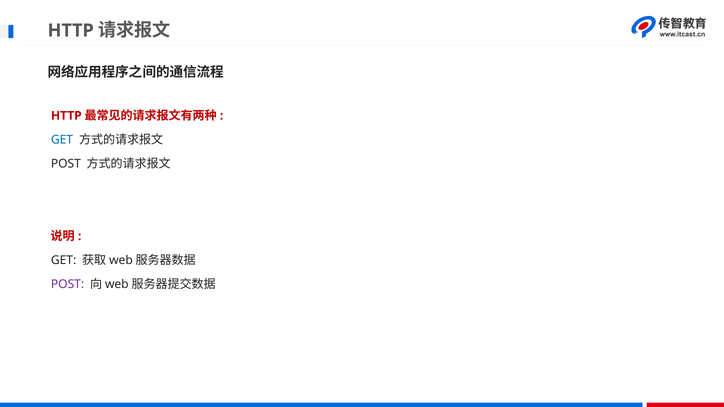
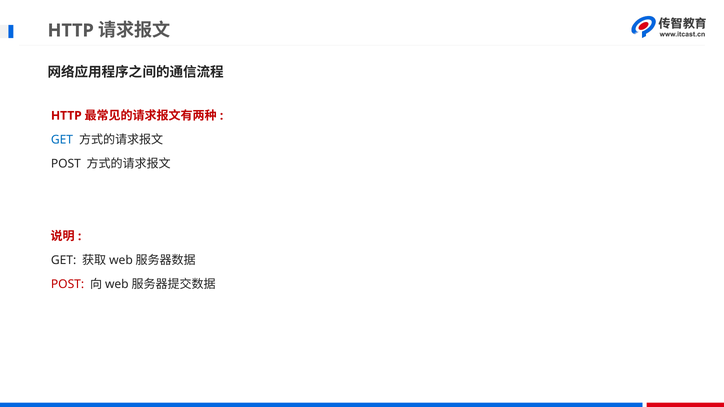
POST colour: purple -> red (68, 285)
